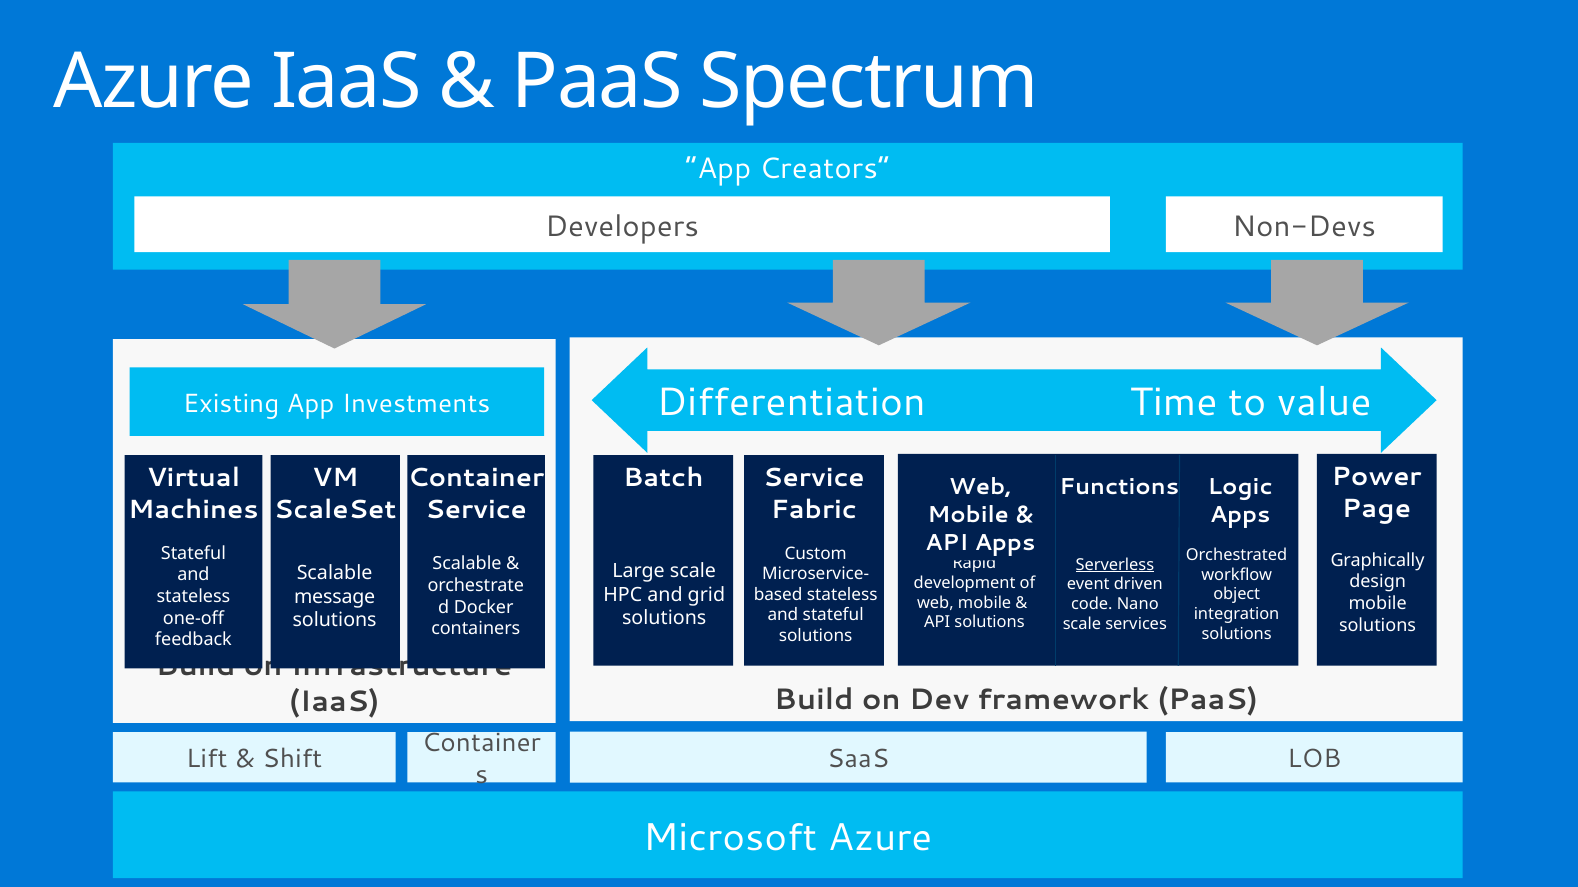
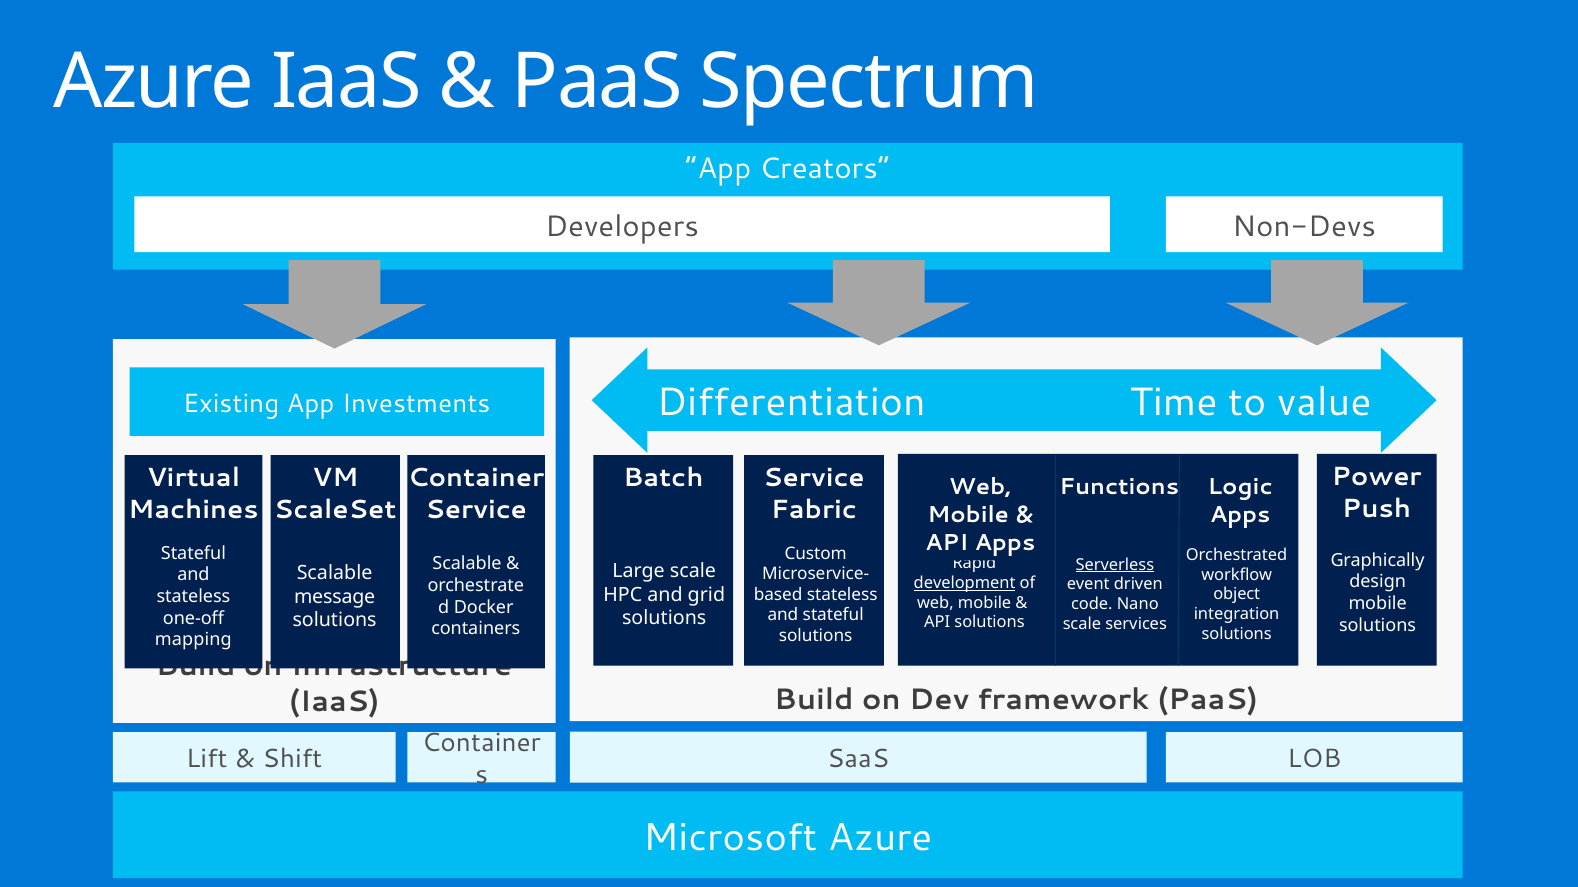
Page: Page -> Push (1377, 509)
development underline: none -> present (965, 583)
feedback: feedback -> mapping (193, 640)
